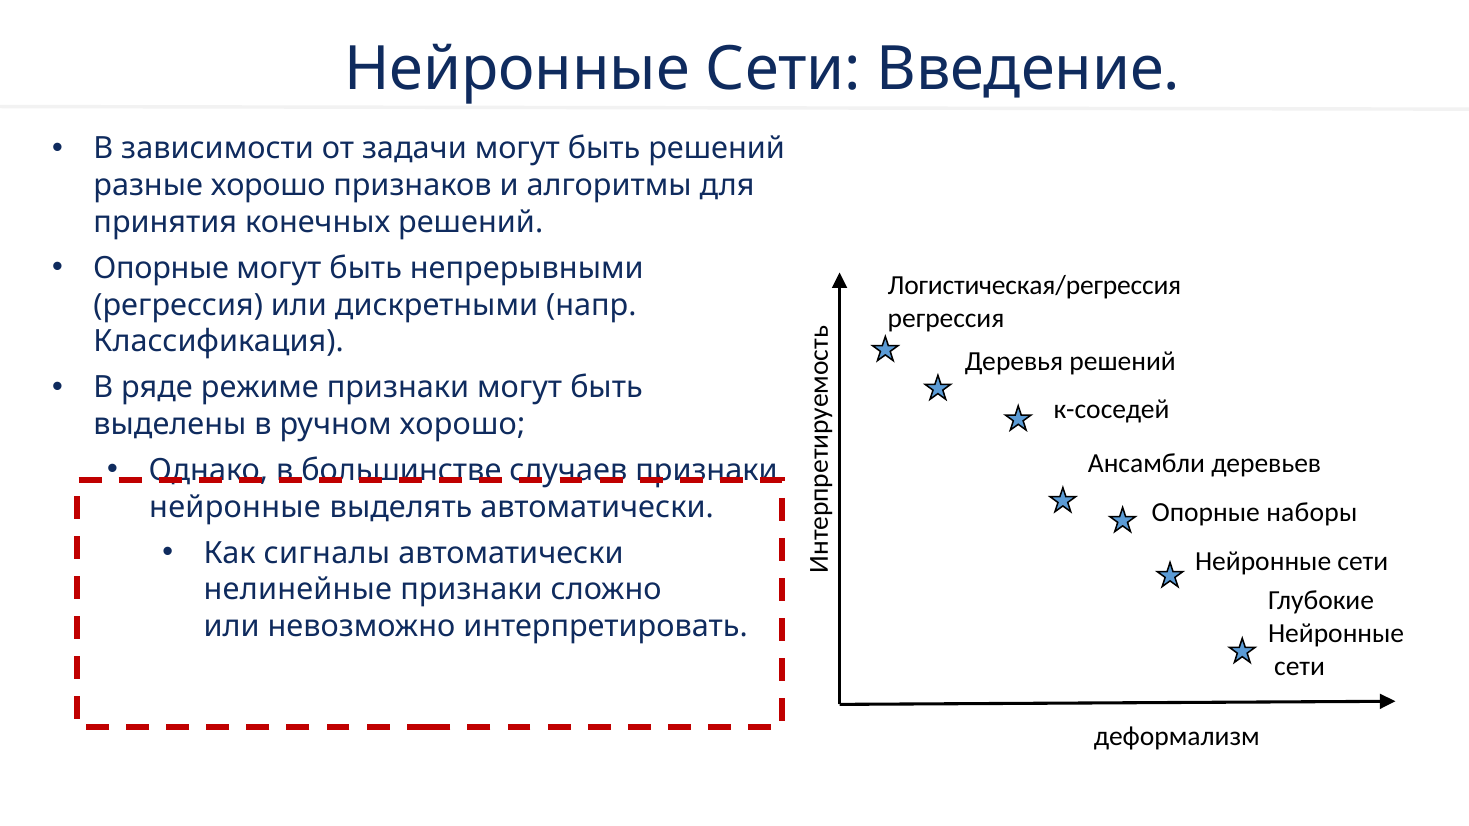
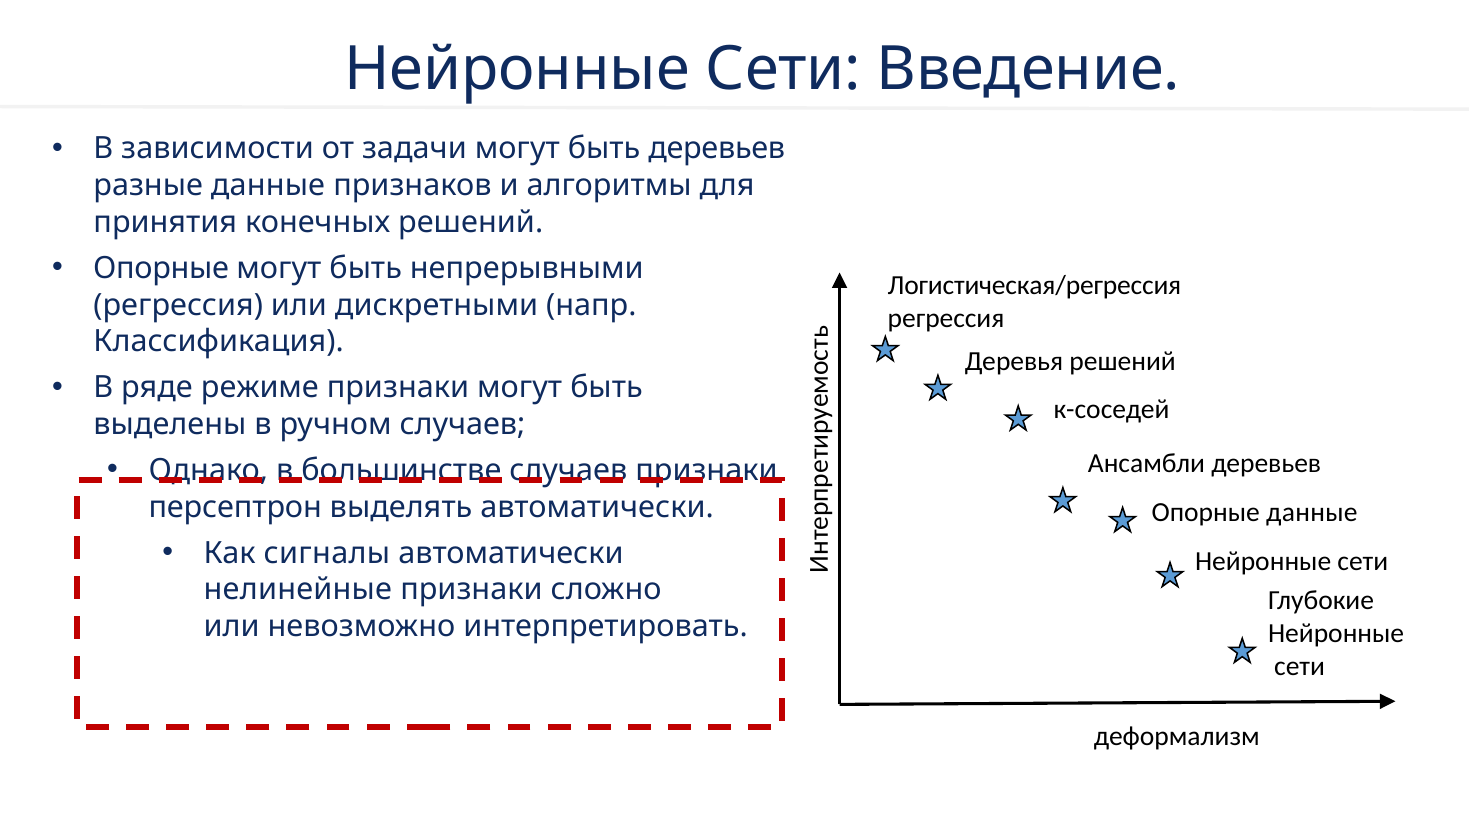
быть решений: решений -> деревьев (717, 149)
разные хорошо: хорошо -> данные (268, 186)
ручном хорошо: хорошо -> случаев (462, 425)
нейронные: нейронные -> персептрон (235, 507)
Опорные наборы: наборы -> данные (1312, 513)
